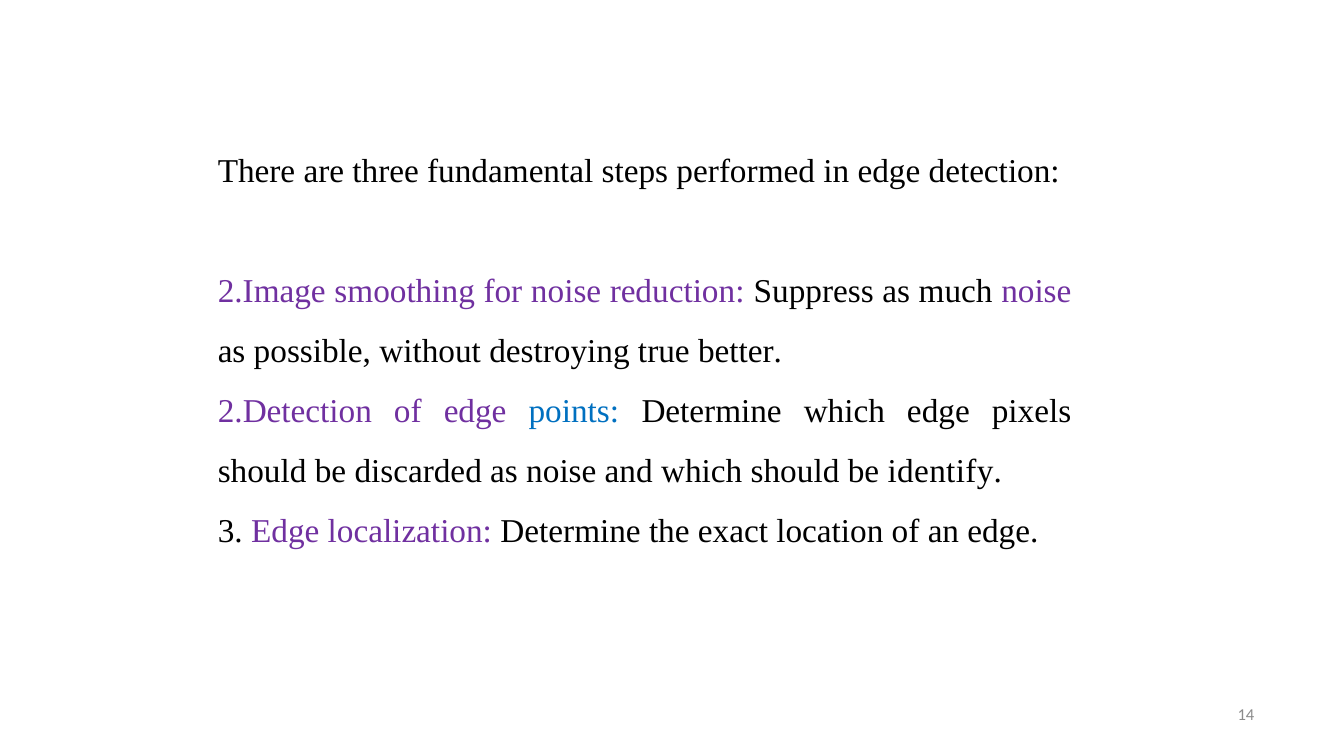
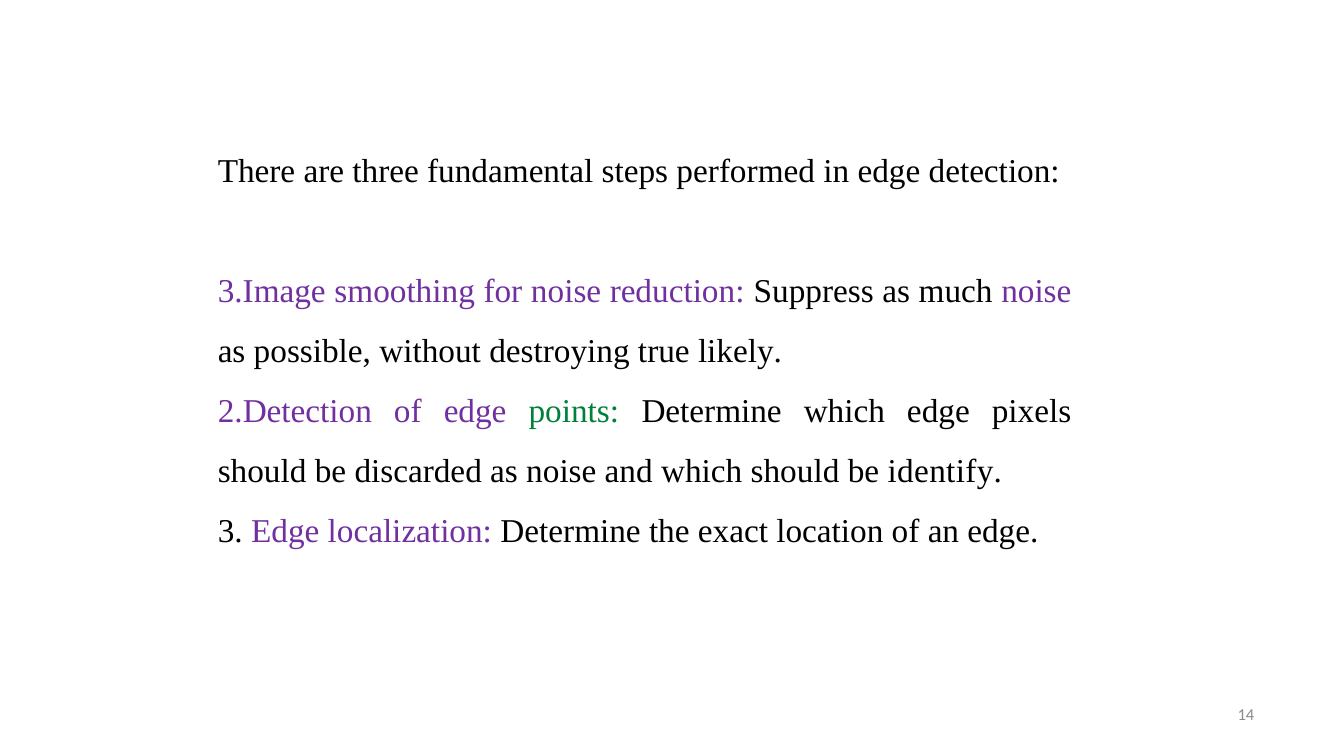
2.Image: 2.Image -> 3.Image (272, 292)
better: better -> likely (740, 352)
points colour: blue -> green (574, 411)
